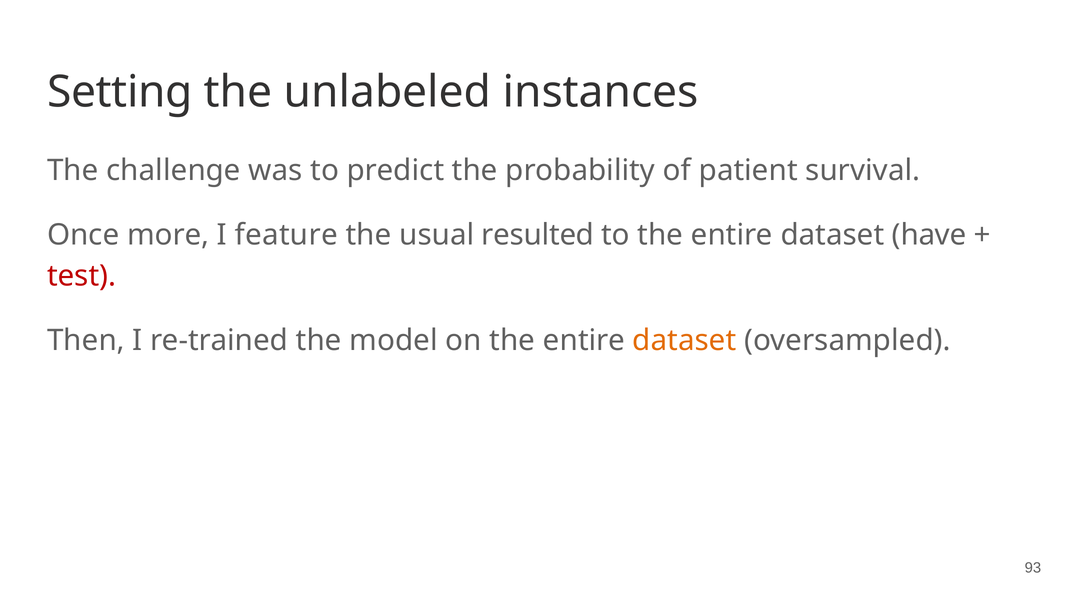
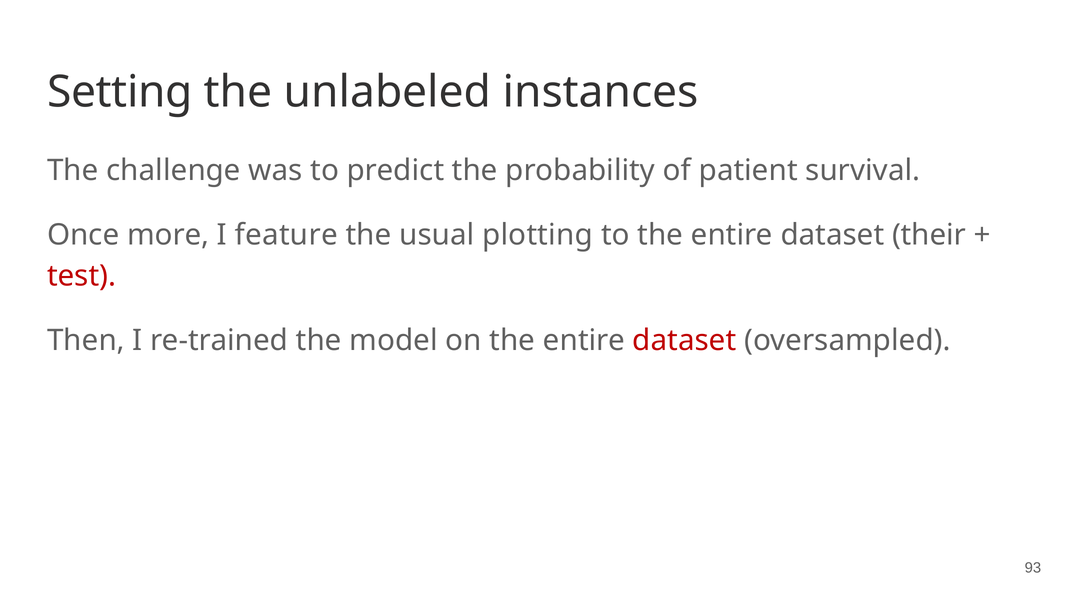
resulted: resulted -> plotting (538, 235)
have: have -> their (929, 235)
dataset colour: orange -> red (684, 340)
